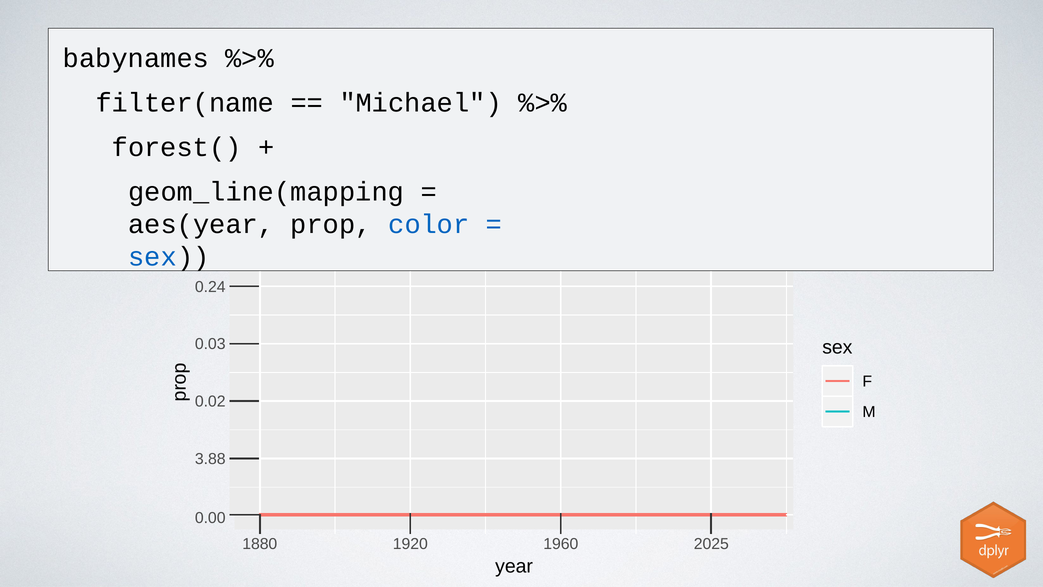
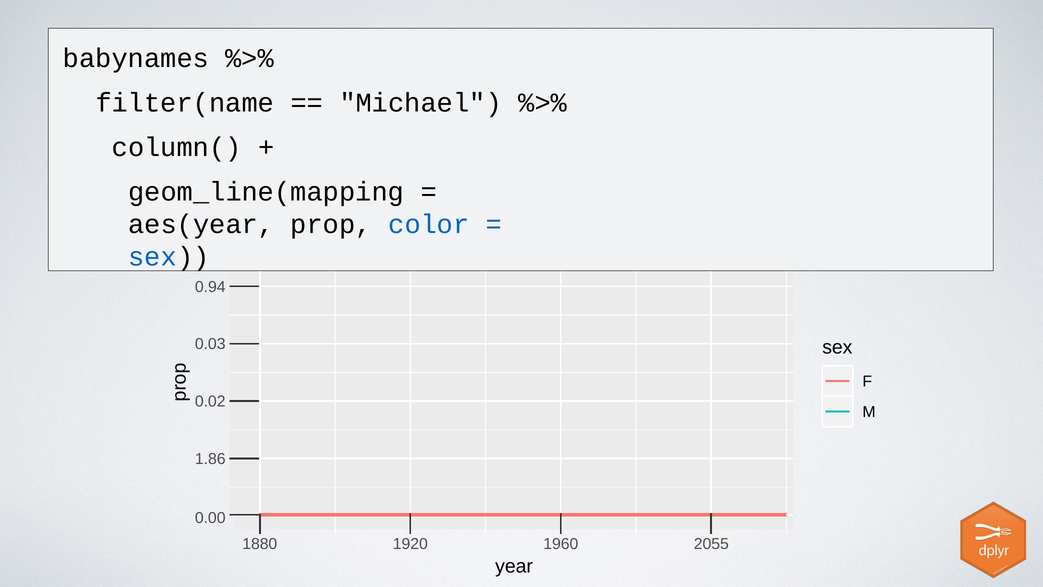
forest(: forest( -> column( (177, 147)
0.24: 0.24 -> 0.94 (210, 287)
3.88: 3.88 -> 1.86 (210, 459)
2025: 2025 -> 2055 (711, 544)
